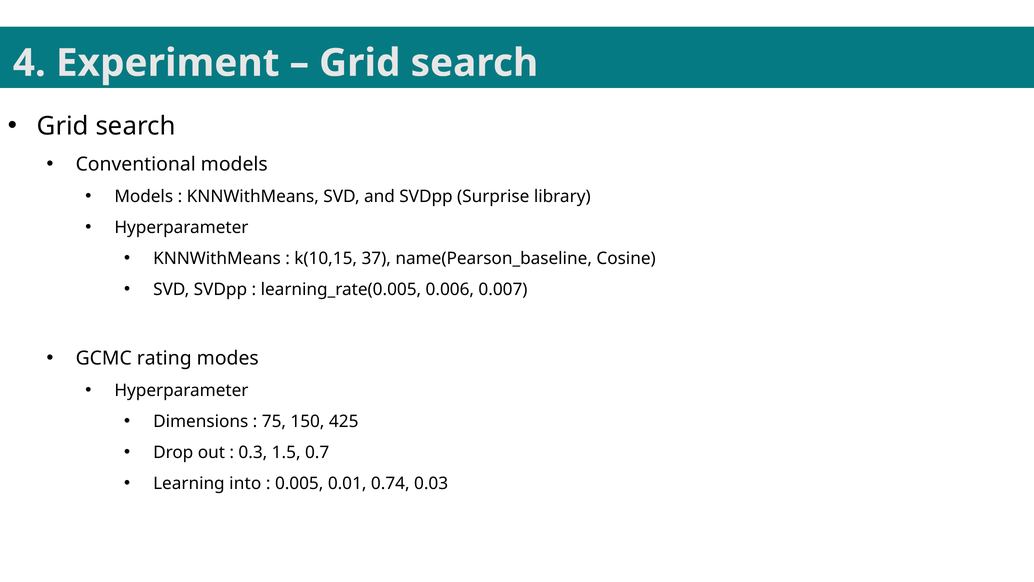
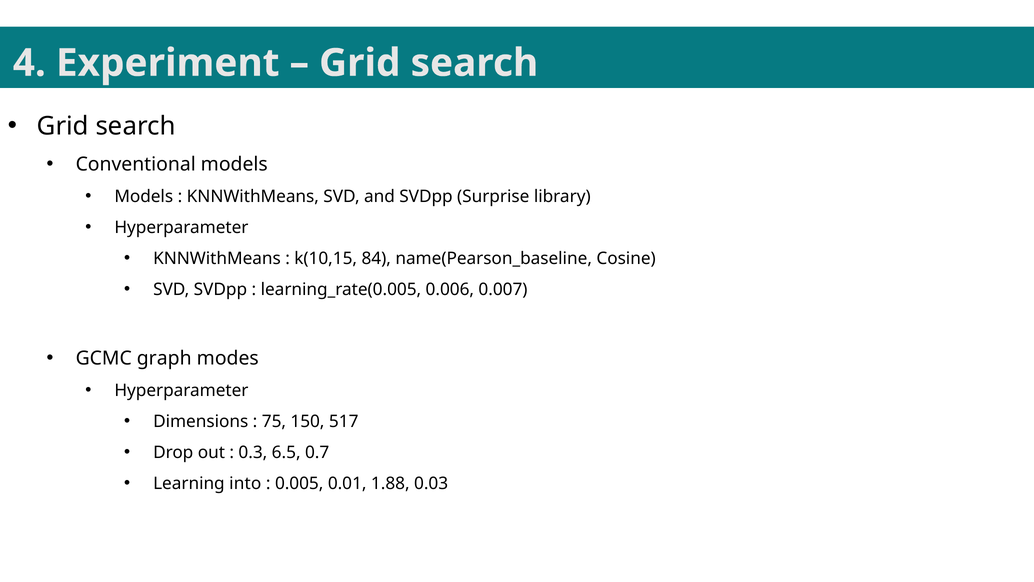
37: 37 -> 84 (376, 258)
rating: rating -> graph (164, 358)
425: 425 -> 517 (344, 421)
1.5: 1.5 -> 6.5 (286, 452)
0.74: 0.74 -> 1.88 (390, 483)
